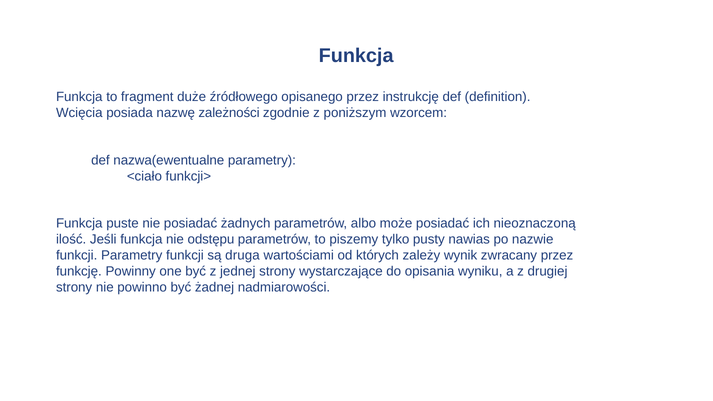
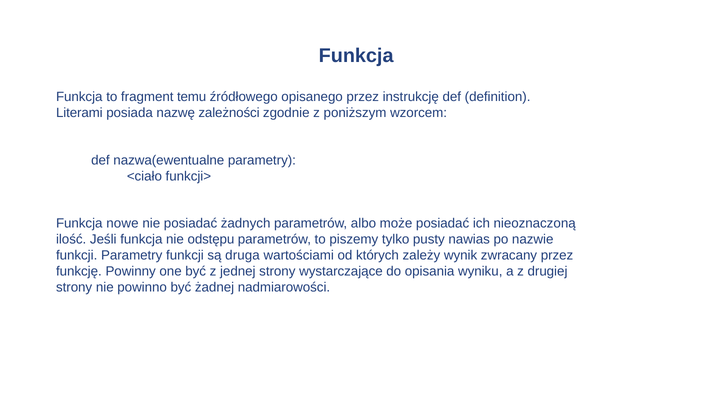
duże: duże -> temu (192, 97)
Wcięcia: Wcięcia -> Literami (79, 113)
puste: puste -> nowe (122, 223)
